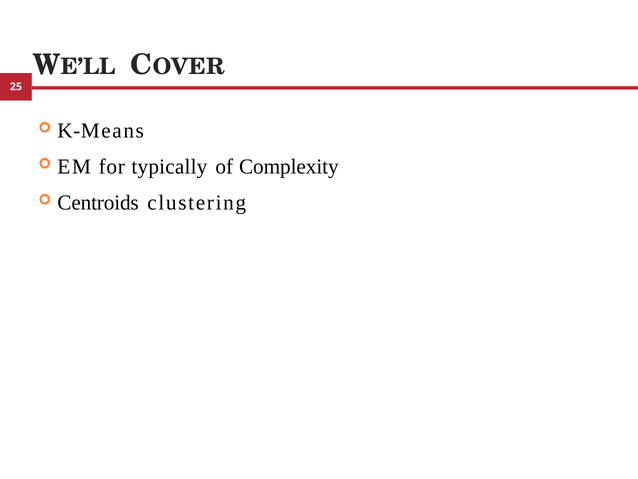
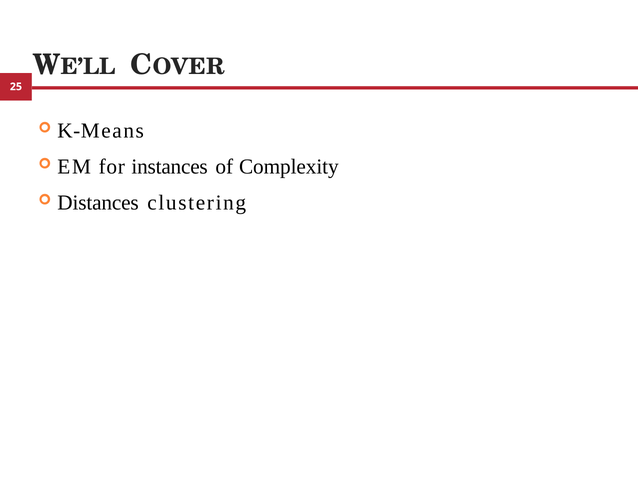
typically: typically -> instances (170, 167)
Centroids: Centroids -> Distances (98, 203)
